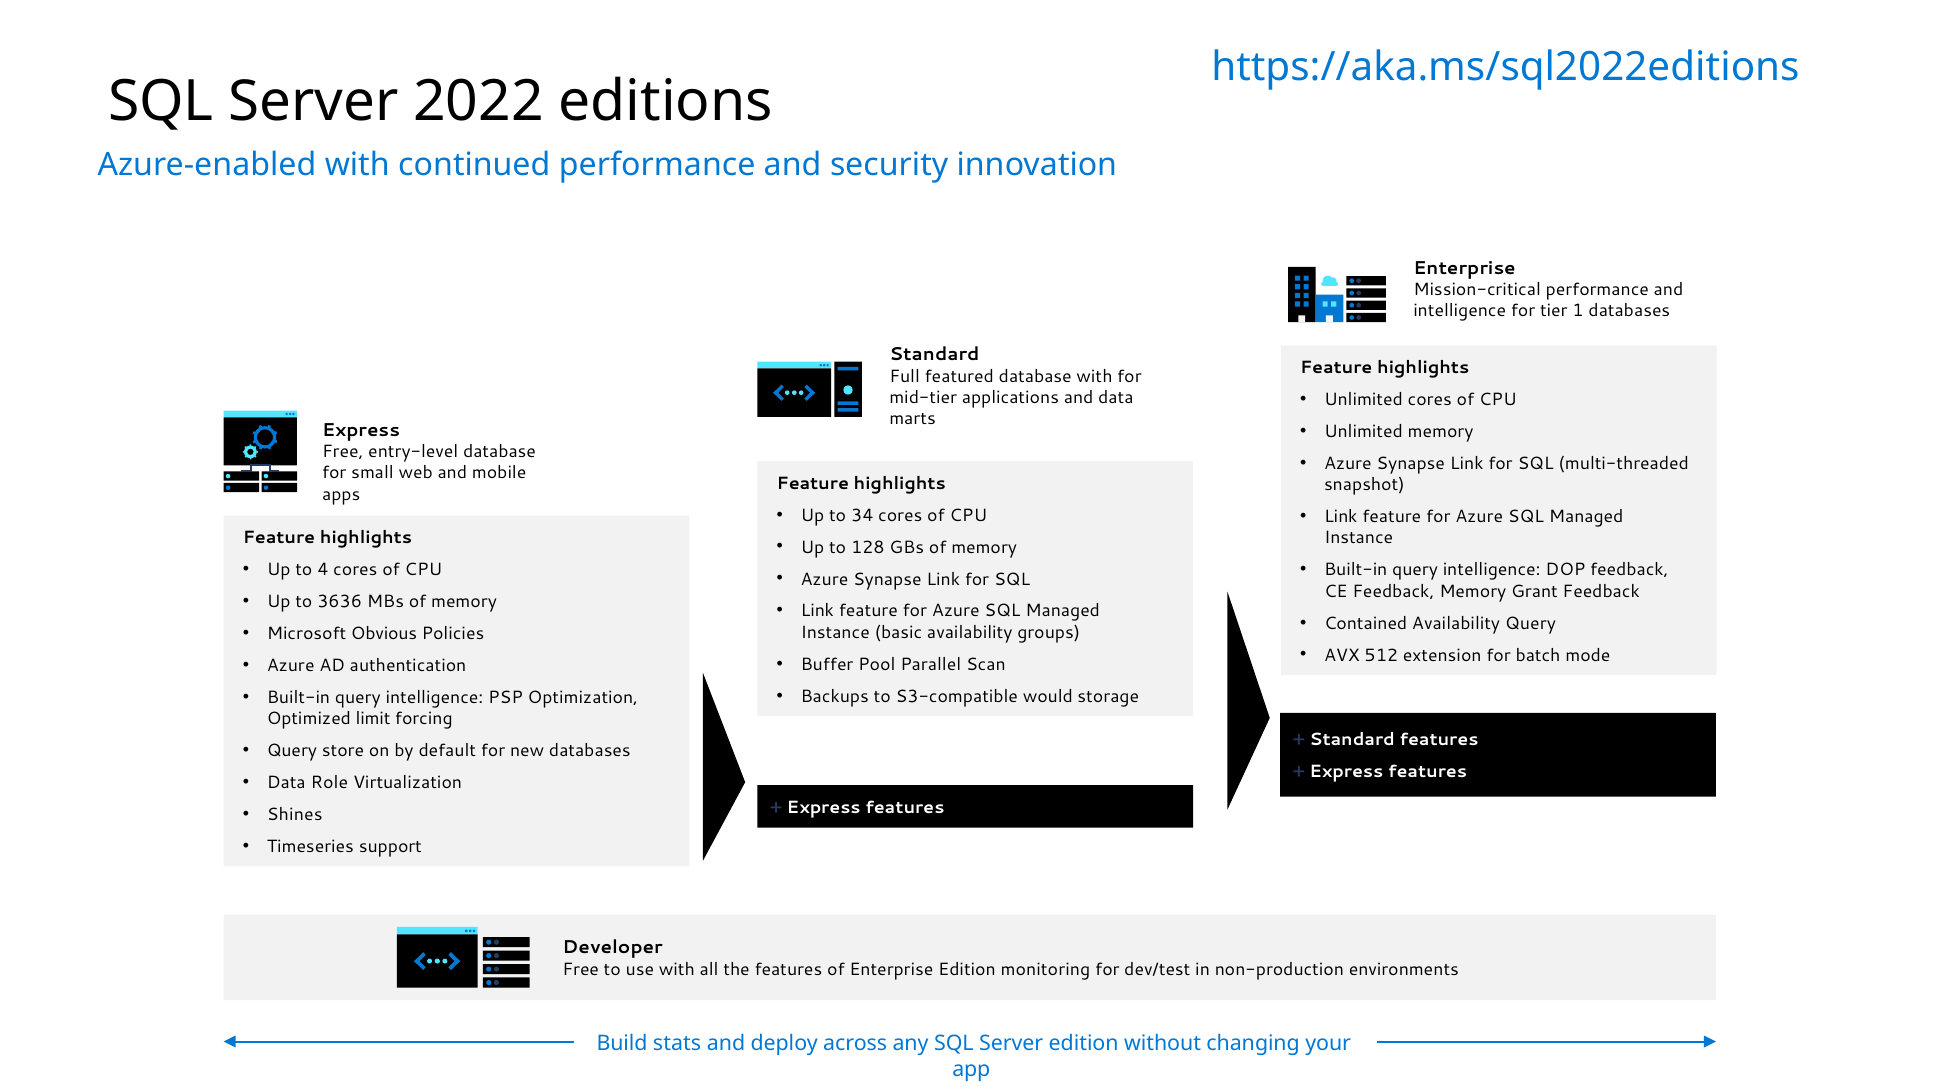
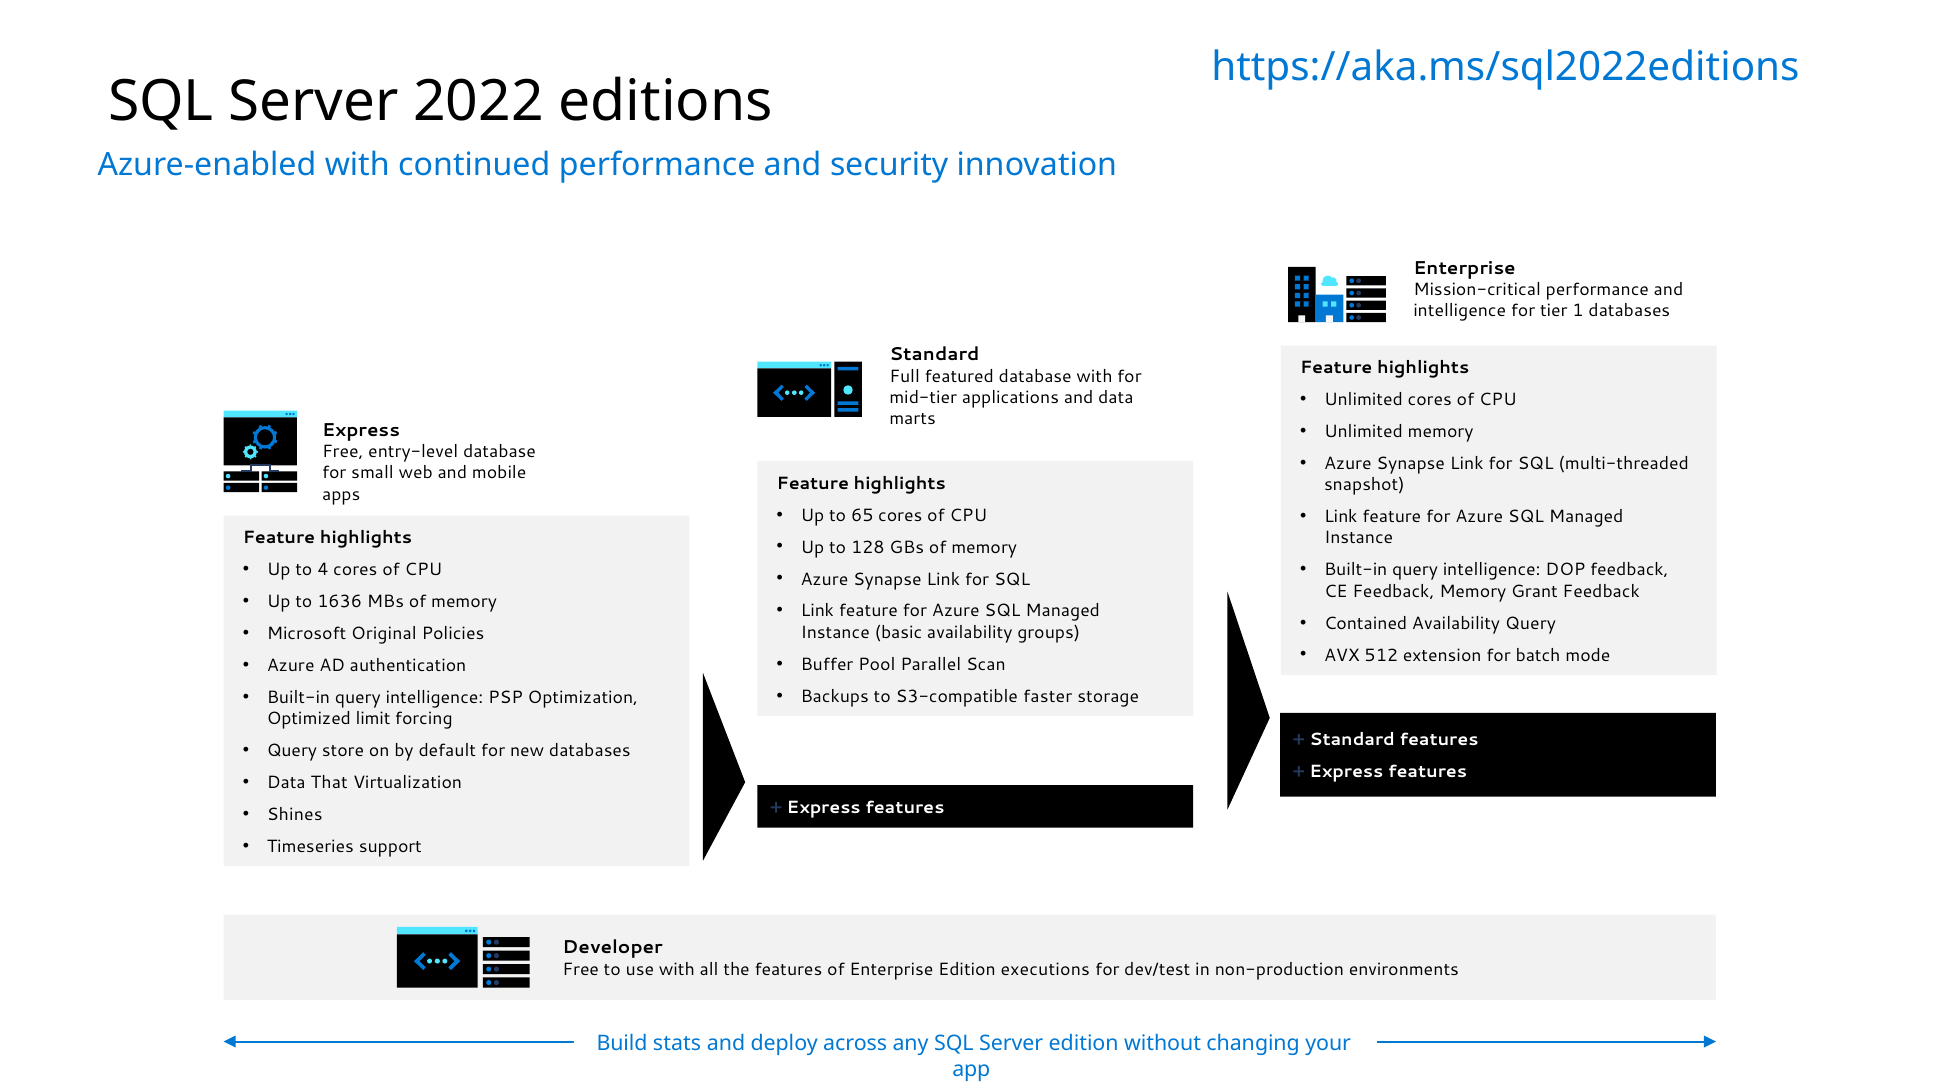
34: 34 -> 65 (862, 516)
3636: 3636 -> 1636 (340, 602)
Obvious: Obvious -> Original (384, 634)
would: would -> faster (1048, 697)
Role: Role -> That (329, 783)
monitoring: monitoring -> executions (1045, 970)
